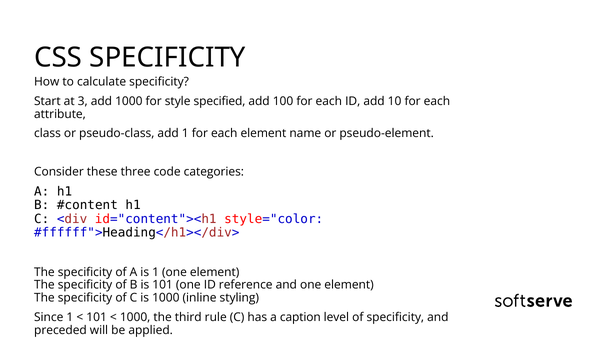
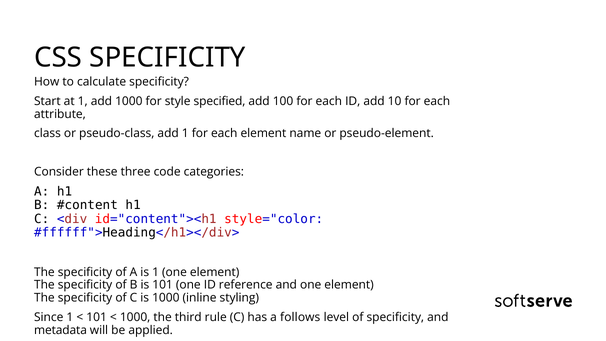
at 3: 3 -> 1 (83, 101)
caption: caption -> follows (300, 317)
preceded: preceded -> metadata (61, 330)
